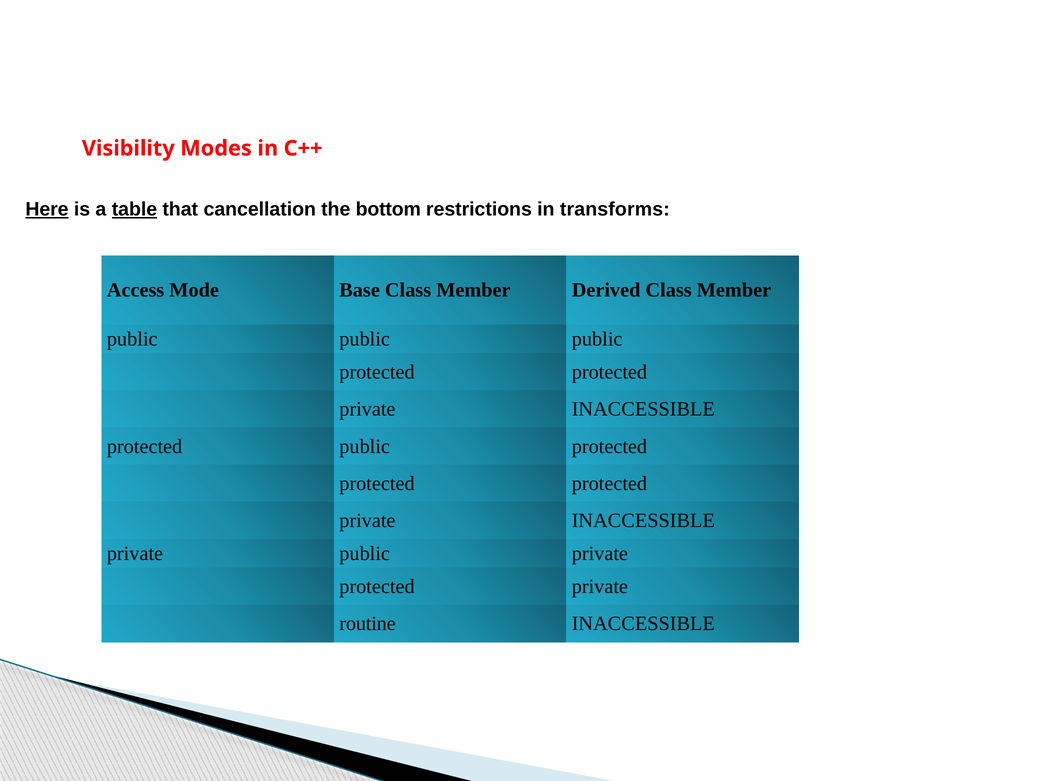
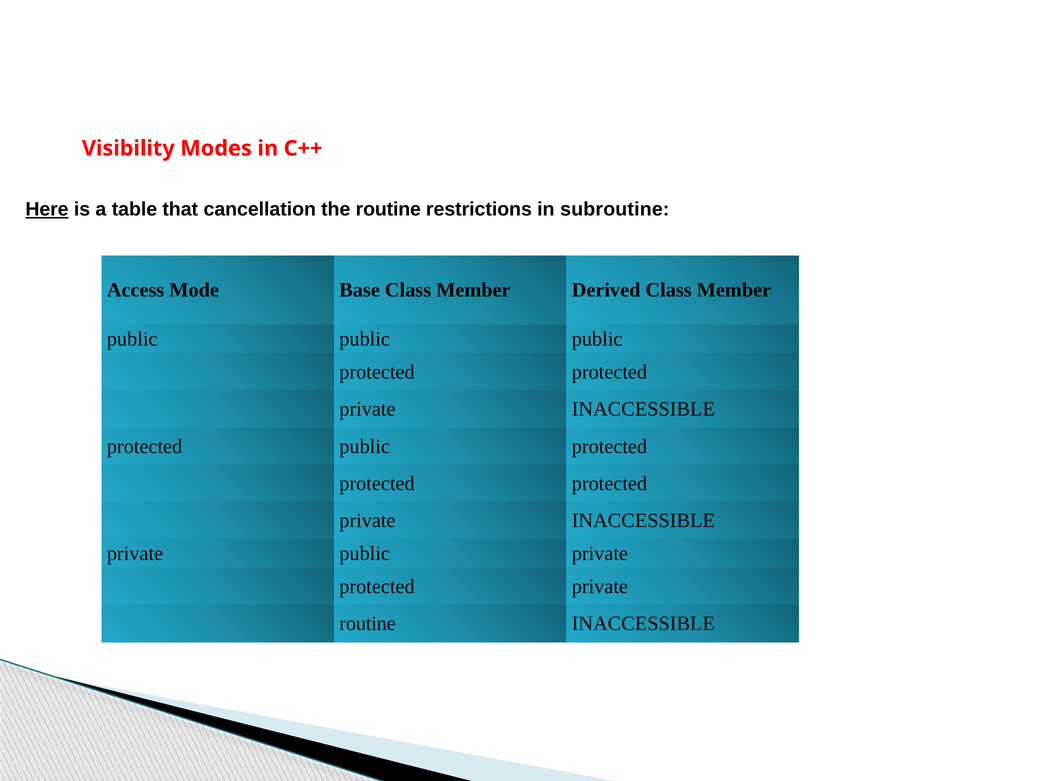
table underline: present -> none (134, 210)
the bottom: bottom -> routine (388, 210)
transforms: transforms -> subroutine (615, 210)
